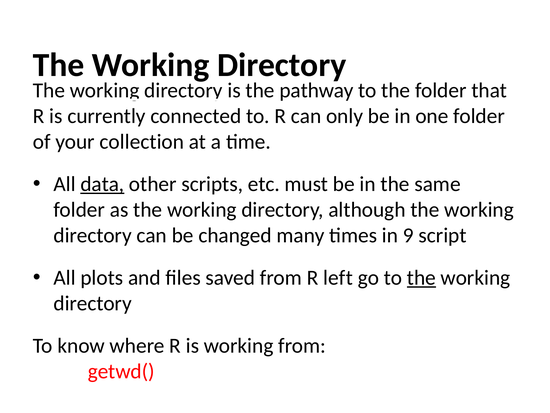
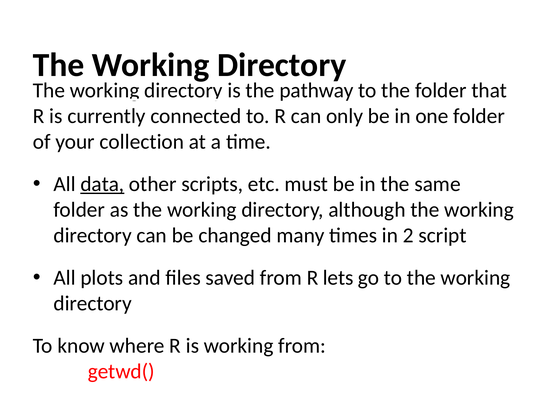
9: 9 -> 2 (408, 235)
left: left -> lets (338, 277)
the underline: present -> none (421, 277)
